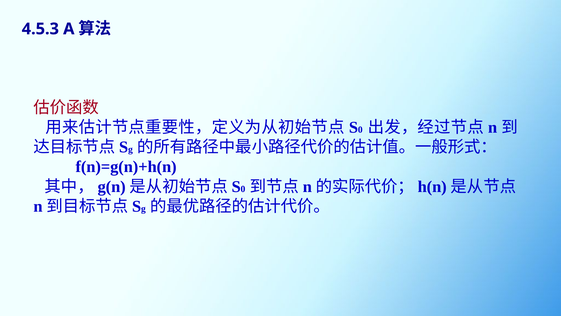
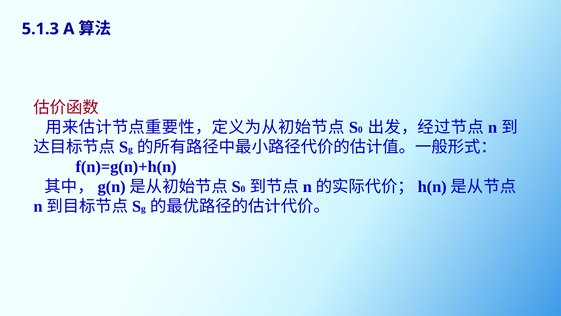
4.5.3: 4.5.3 -> 5.1.3 (40, 29)
